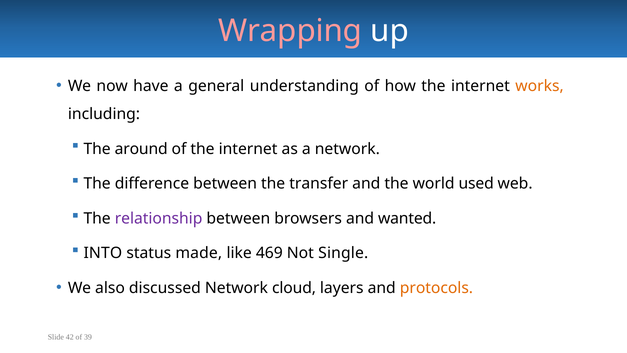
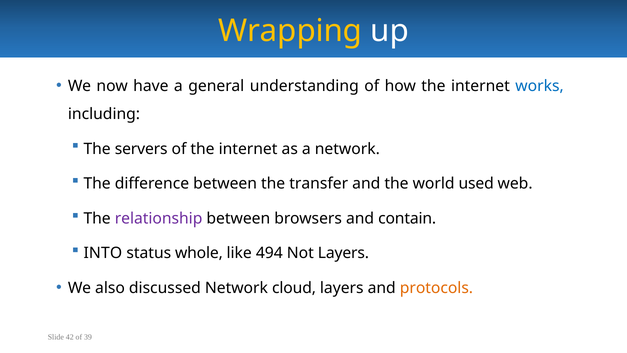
Wrapping colour: pink -> yellow (290, 31)
works colour: orange -> blue (540, 86)
around: around -> servers (141, 149)
wanted: wanted -> contain (407, 218)
made: made -> whole (199, 253)
469: 469 -> 494 (269, 253)
Not Single: Single -> Layers (343, 253)
